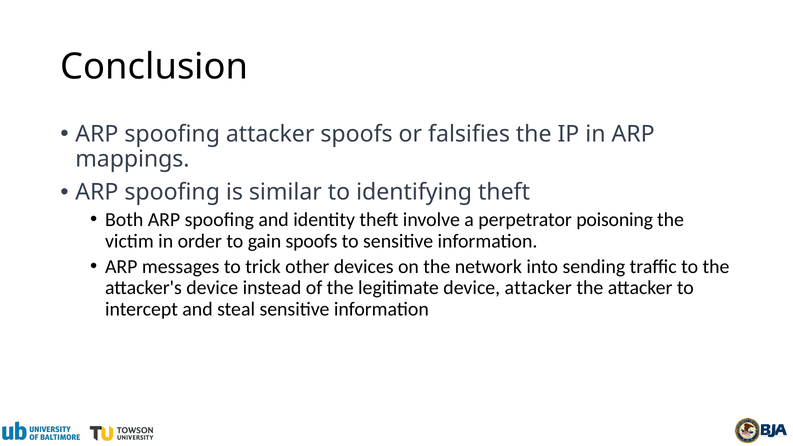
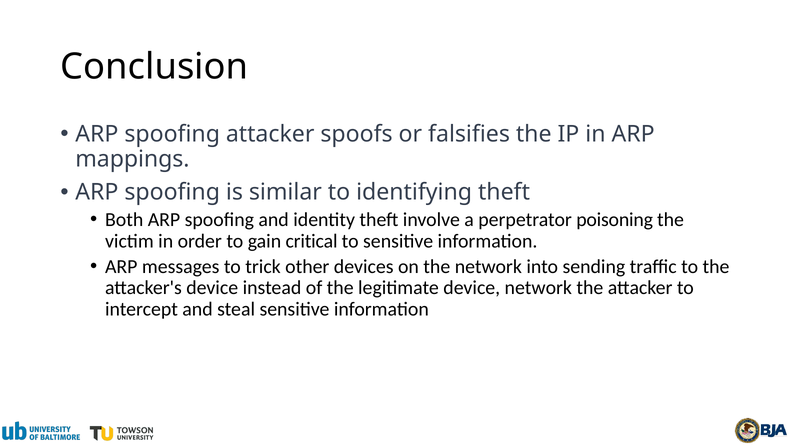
gain spoofs: spoofs -> critical (312, 241)
device attacker: attacker -> network (538, 288)
